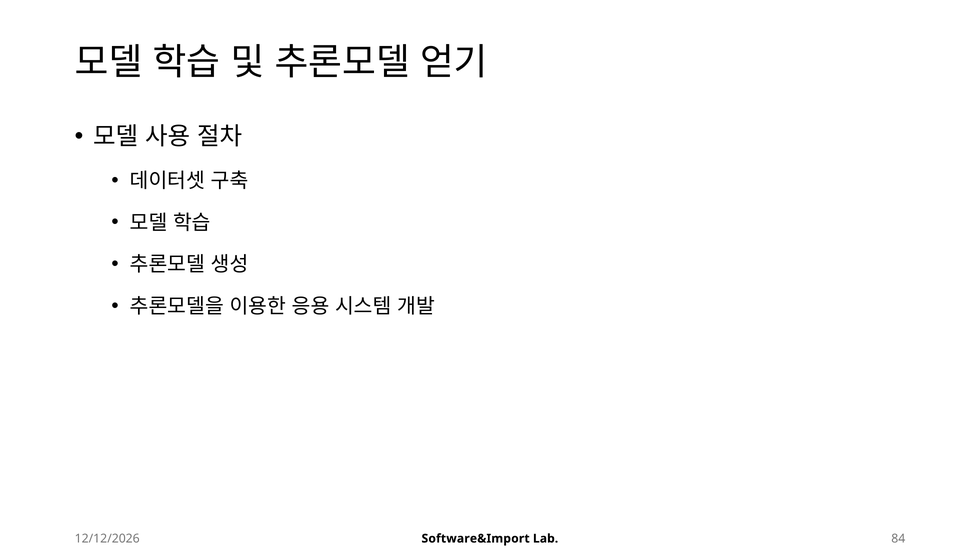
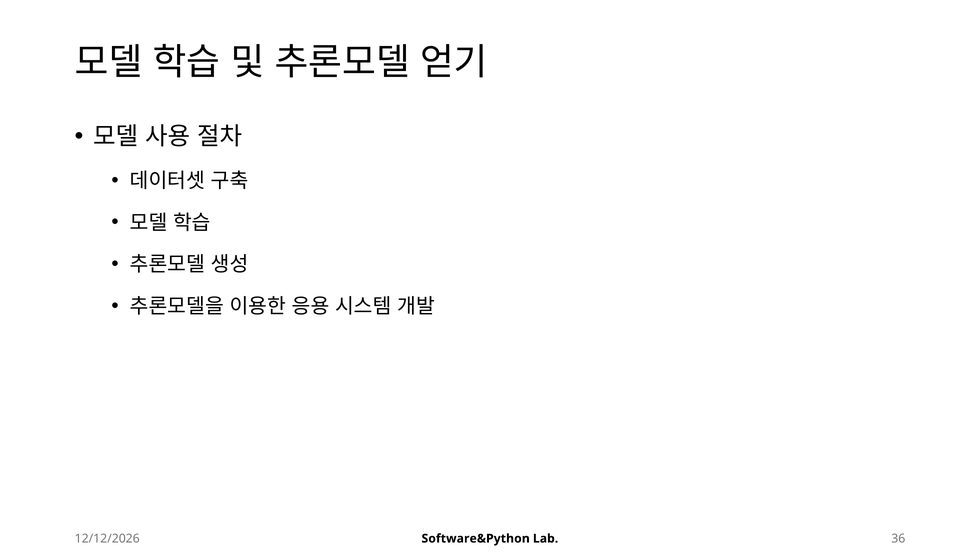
Software&Import: Software&Import -> Software&Python (476, 538)
84: 84 -> 36 (898, 538)
